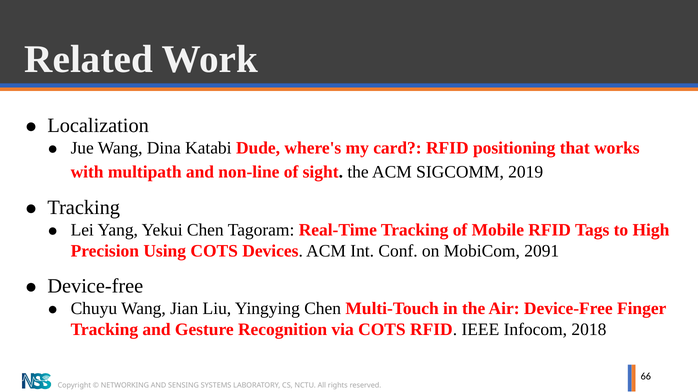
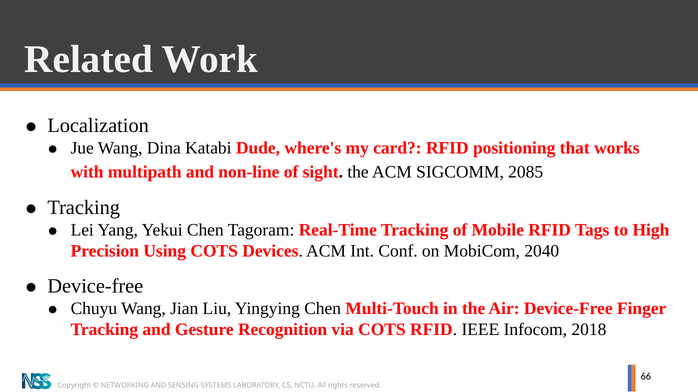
2019: 2019 -> 2085 (526, 172)
2091: 2091 -> 2040 (542, 251)
